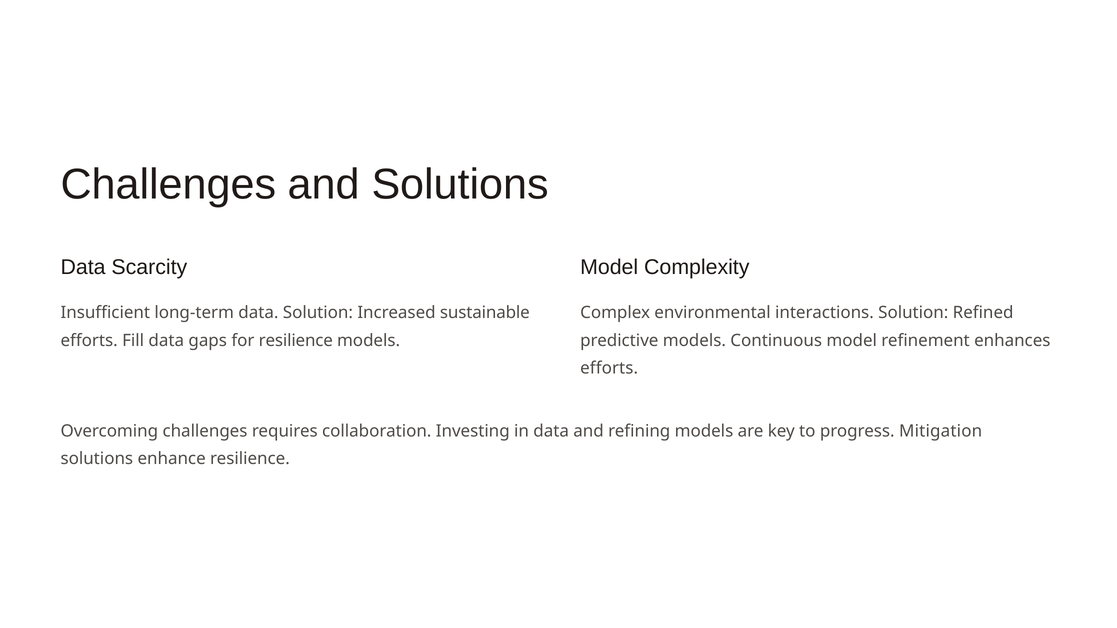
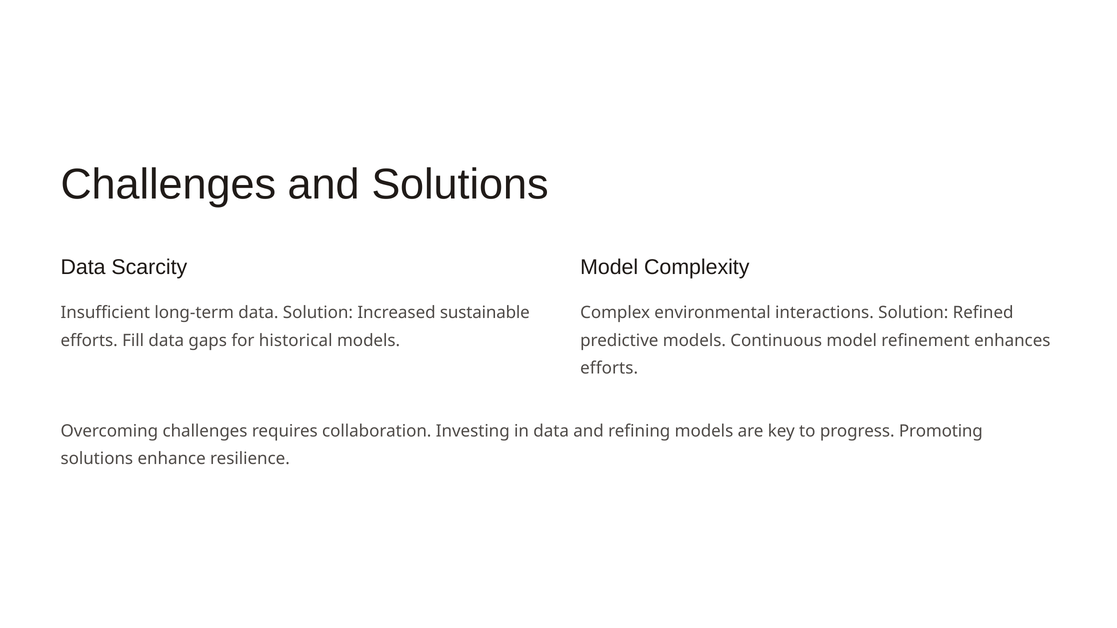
for resilience: resilience -> historical (296, 341)
Mitigation: Mitigation -> Promoting (941, 431)
